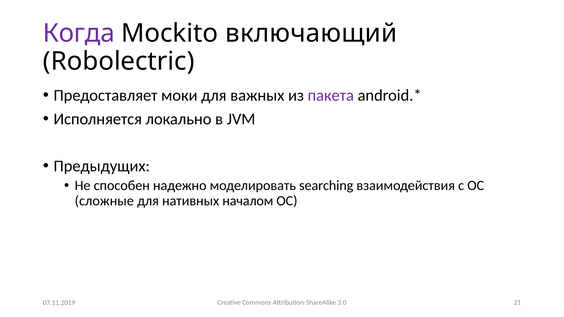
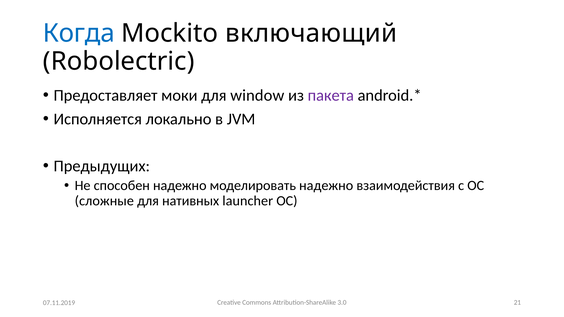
Когда colour: purple -> blue (79, 33)
важных: важных -> window (257, 95)
моделировать searching: searching -> надежно (326, 186)
началом: началом -> launcher (248, 201)
